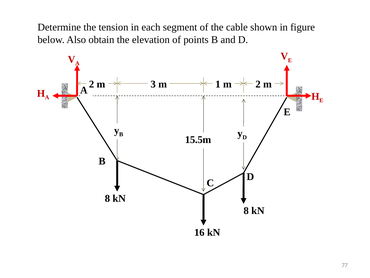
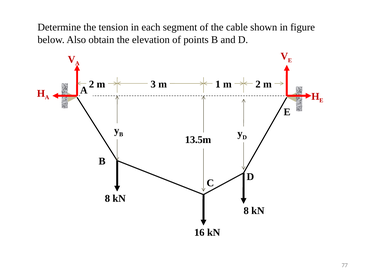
15.5m: 15.5m -> 13.5m (198, 139)
